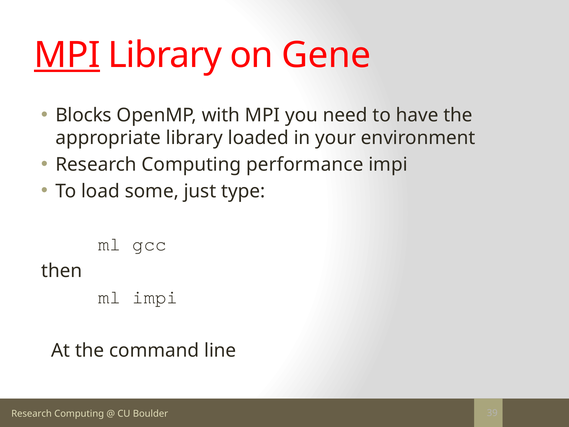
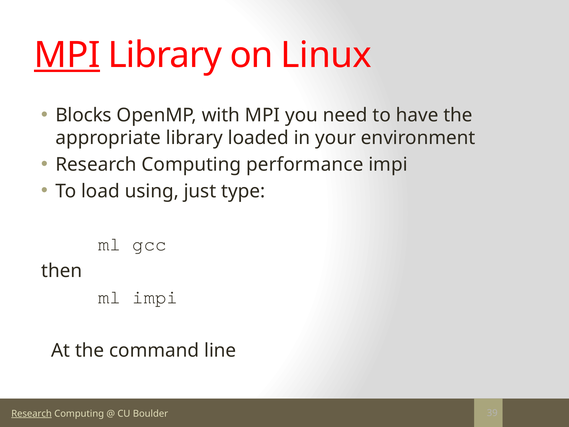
Gene: Gene -> Linux (326, 55)
some: some -> using (152, 191)
Research underline: none -> present (32, 413)
